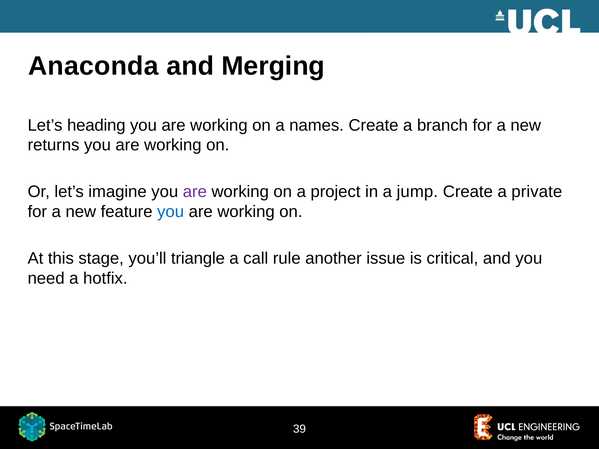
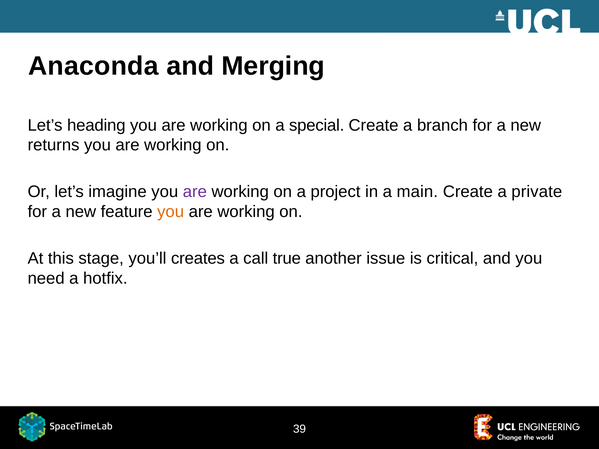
names: names -> special (317, 125)
jump: jump -> main (417, 192)
you colour: blue -> orange (171, 212)
triangle: triangle -> creates (198, 258)
rule: rule -> true (287, 258)
